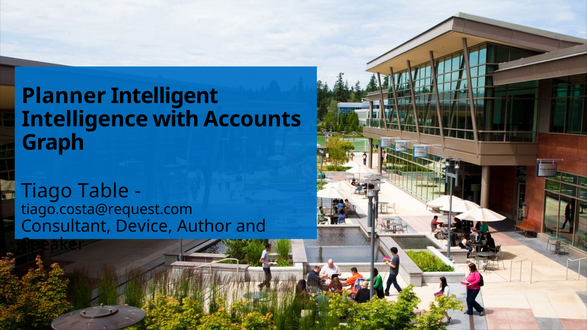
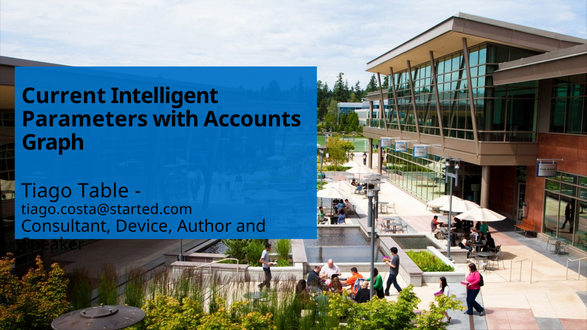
Planner: Planner -> Current (64, 96)
Intelligence: Intelligence -> Parameters (85, 119)
tiago.costa@request.com: tiago.costa@request.com -> tiago.costa@started.com (107, 210)
